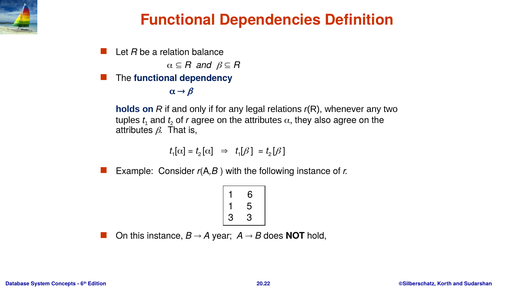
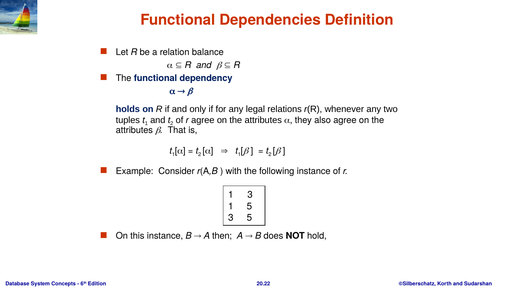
1 6: 6 -> 3 (250, 195)
3 3: 3 -> 5 (249, 218)
year: year -> then (222, 236)
